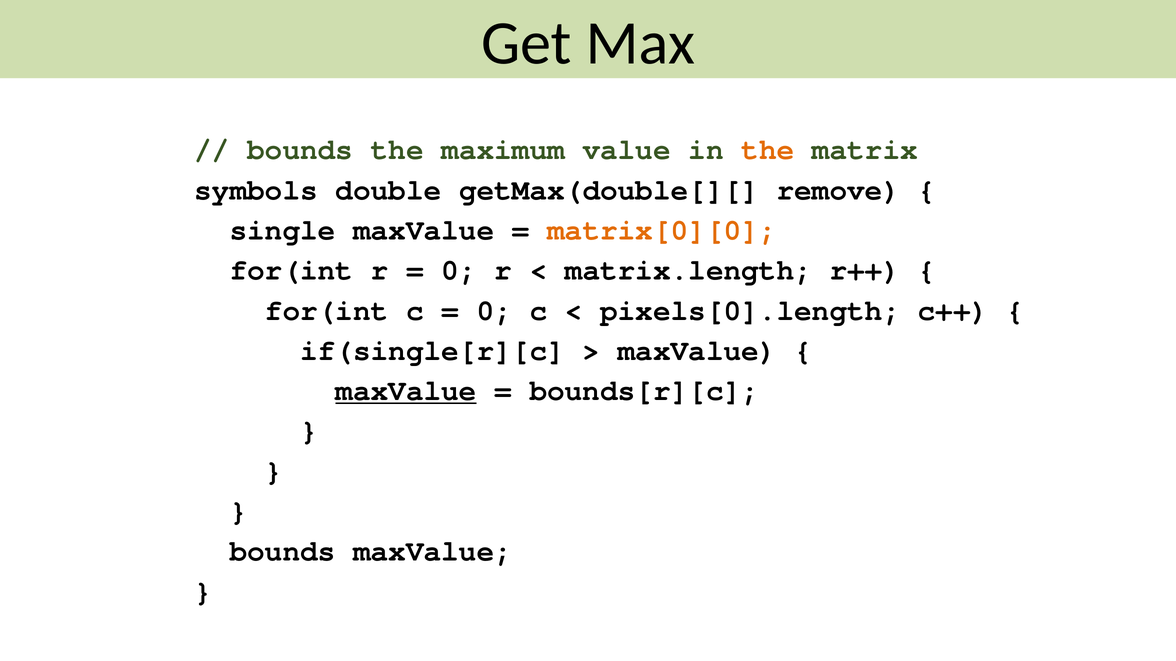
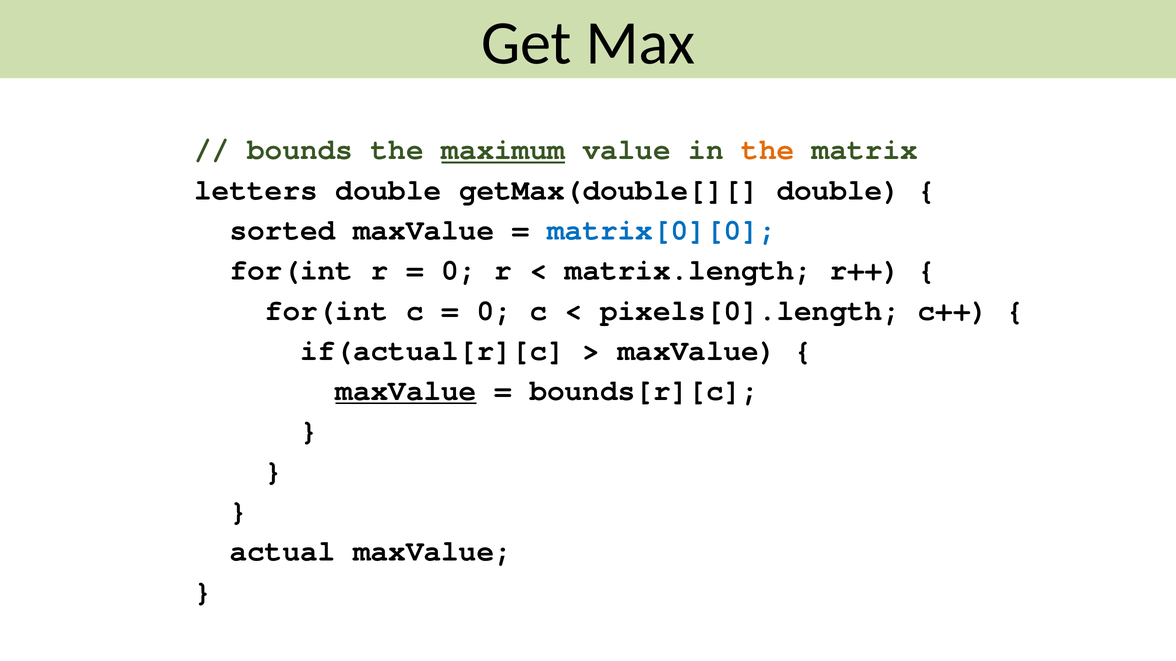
maximum underline: none -> present (503, 150)
symbols: symbols -> letters (256, 190)
getMax(double[][ remove: remove -> double (838, 190)
single: single -> sorted (283, 230)
matrix[0][0 colour: orange -> blue (662, 230)
if(single[r][c: if(single[r][c -> if(actual[r][c (433, 351)
bounds: bounds -> actual (283, 552)
